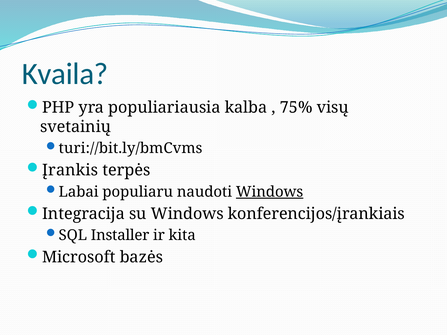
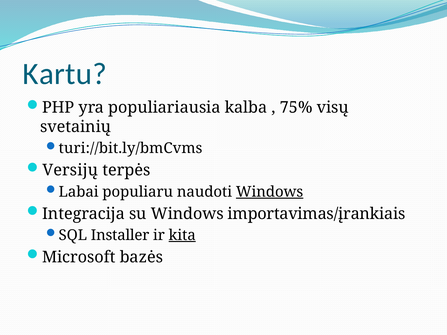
Kvaila: Kvaila -> Kartu (65, 74)
Įrankis: Įrankis -> Versijų (70, 170)
konferencijos/įrankiais: konferencijos/įrankiais -> importavimas/įrankiais (316, 214)
kita underline: none -> present (182, 235)
